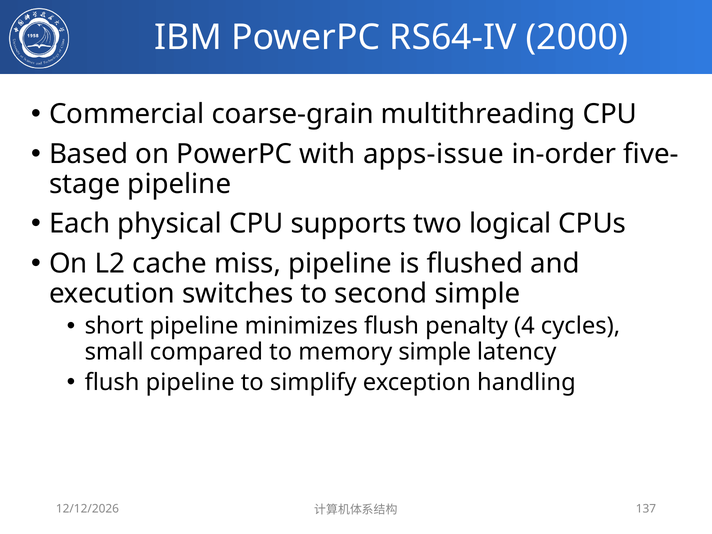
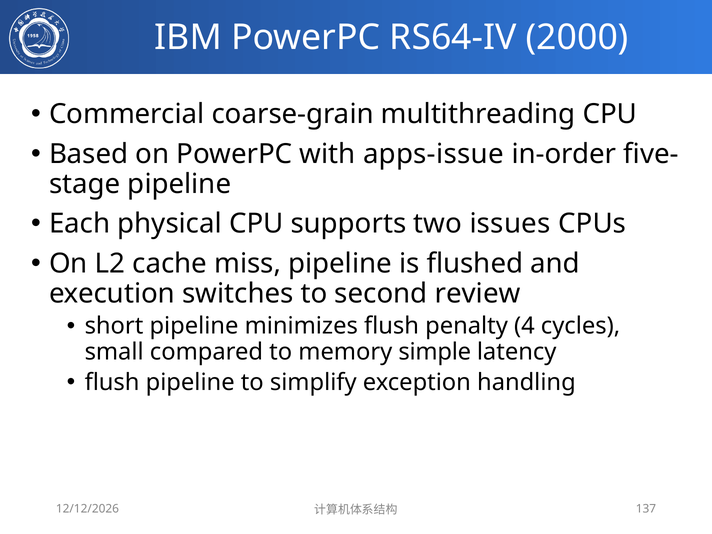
logical: logical -> issues (510, 224)
second simple: simple -> review (478, 293)
